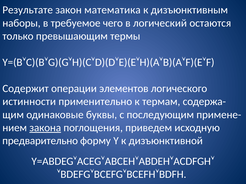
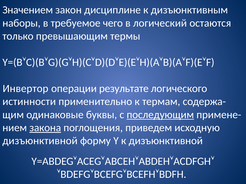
Результате: Результате -> Значением (28, 10)
математика: математика -> дисциплине (113, 10)
Содержит: Содержит -> Инвертор (25, 89)
элементов: элементов -> результате (124, 89)
последующим underline: none -> present (160, 115)
предварительно: предварительно -> дизъюнктивной (40, 141)
